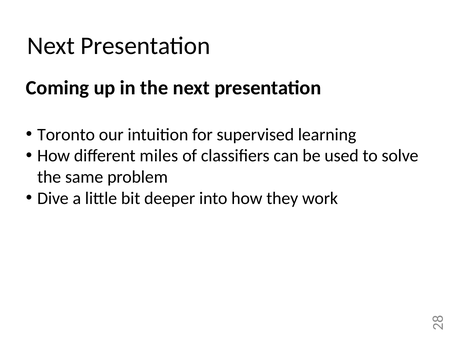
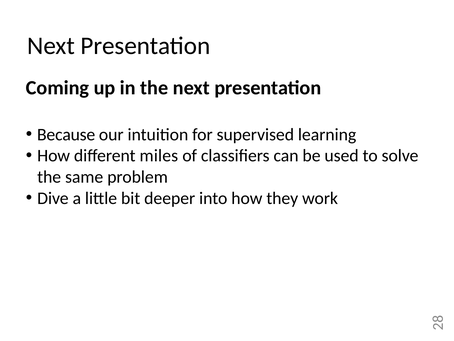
Toronto: Toronto -> Because (66, 134)
